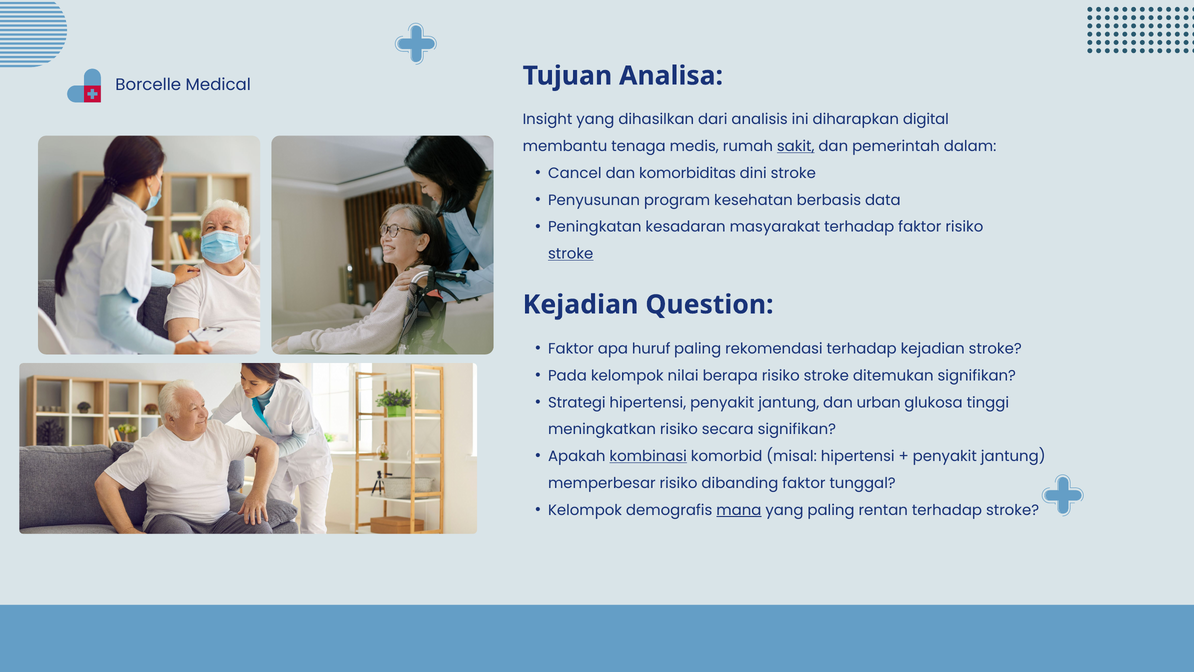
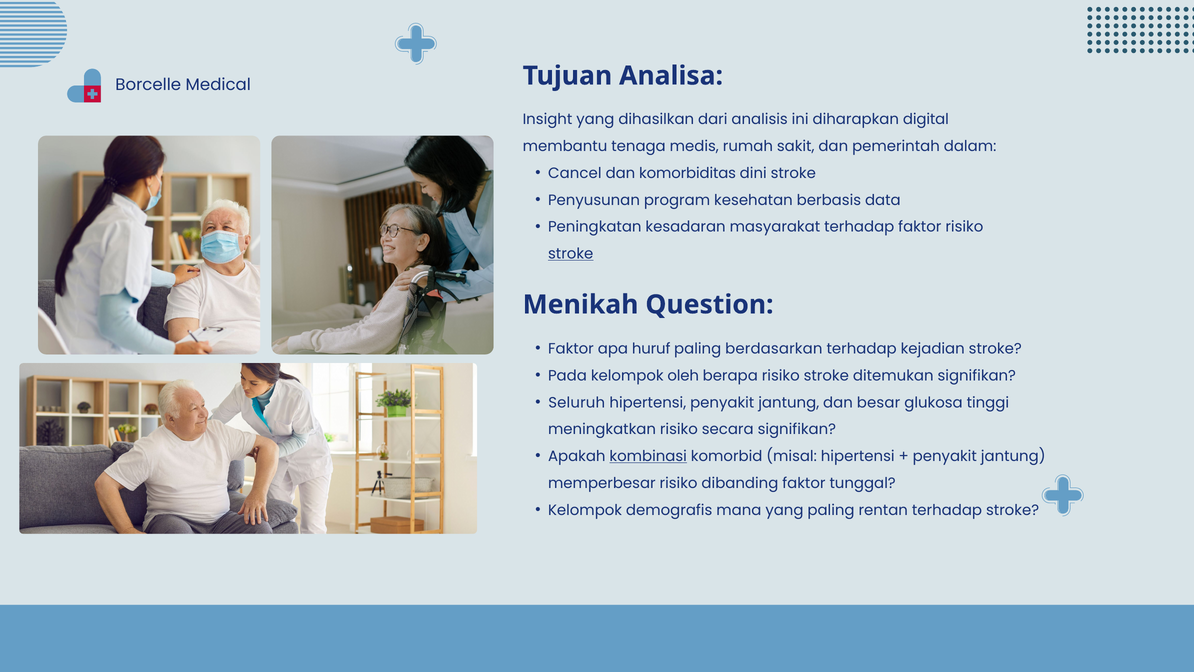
sakit underline: present -> none (796, 146)
Kejadian: Kejadian -> Menikah (581, 304)
rekomendasi: rekomendasi -> berdasarkan (774, 349)
nilai: nilai -> oleh (683, 375)
Strategi: Strategi -> Seluruh (577, 402)
urban: urban -> besar (879, 402)
mana underline: present -> none (739, 510)
